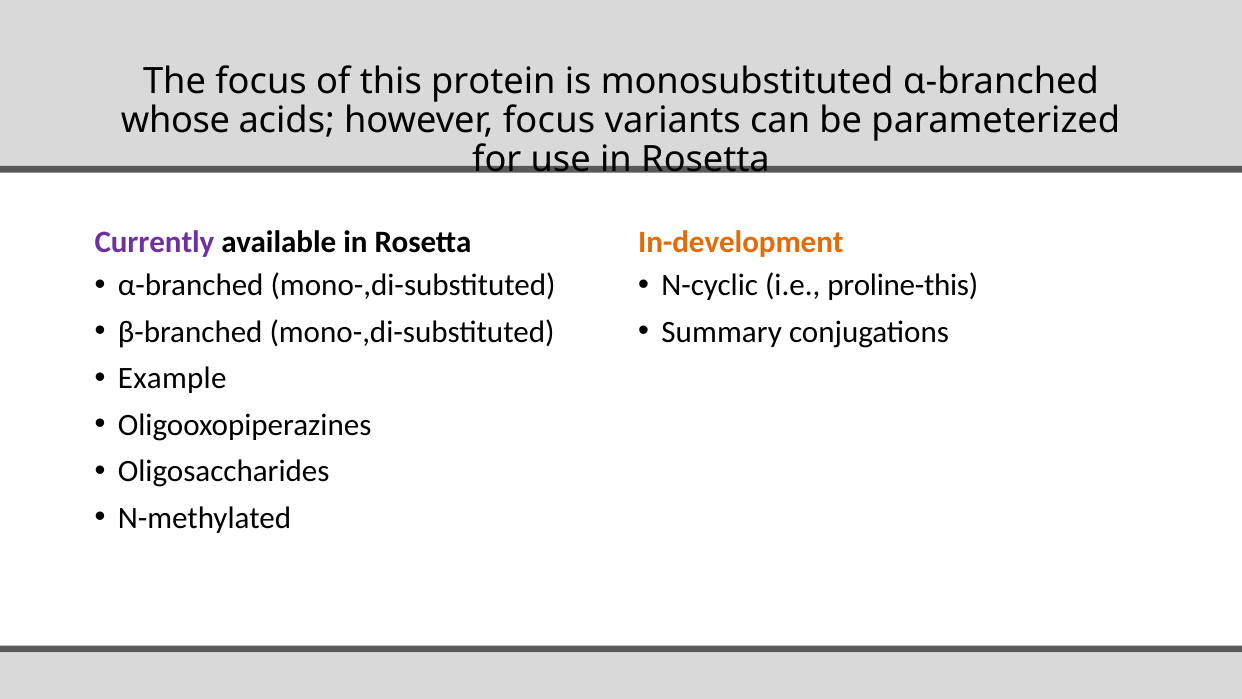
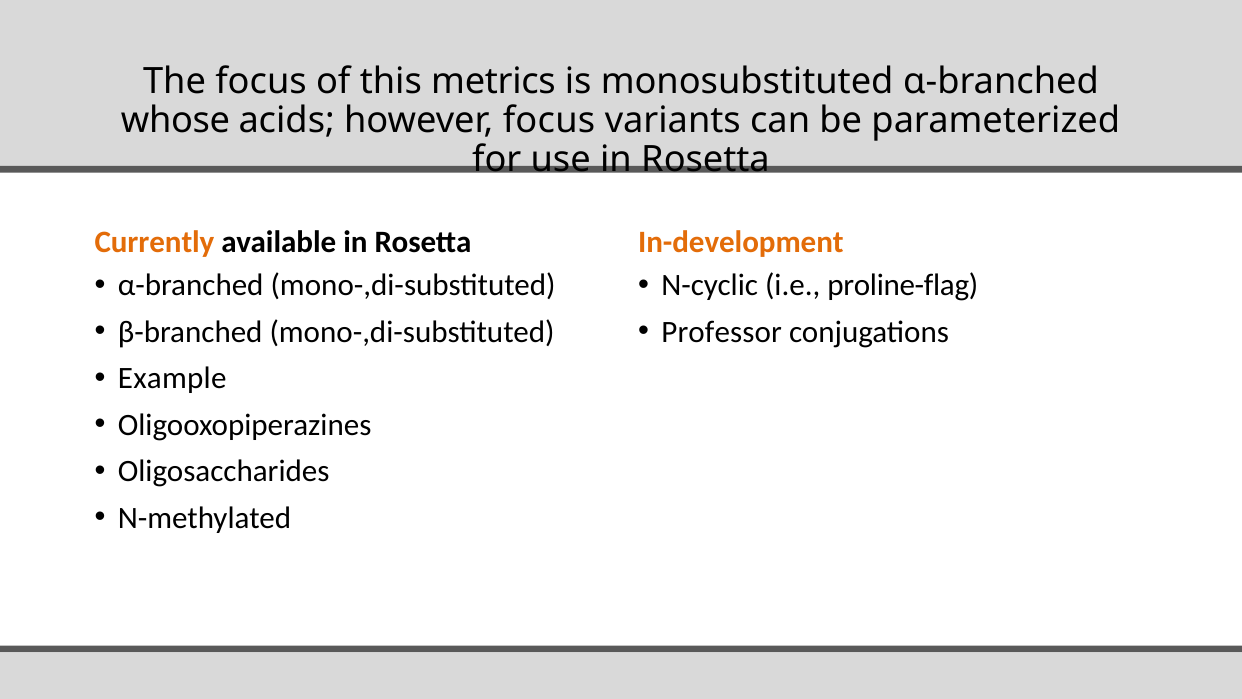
protein: protein -> metrics (493, 82)
Currently colour: purple -> orange (154, 242)
proline-this: proline-this -> proline-flag (903, 285)
Summary: Summary -> Professor (722, 332)
